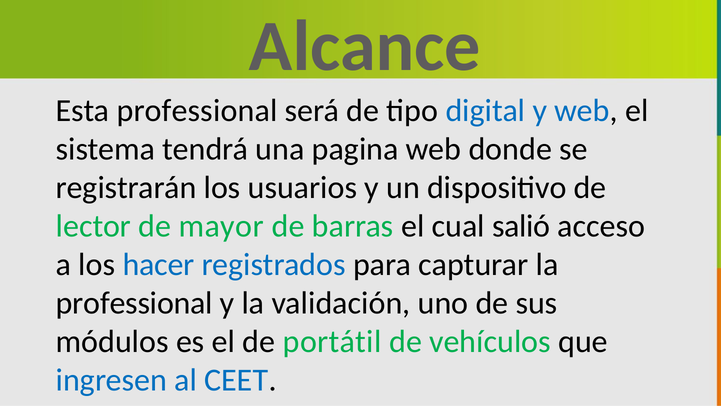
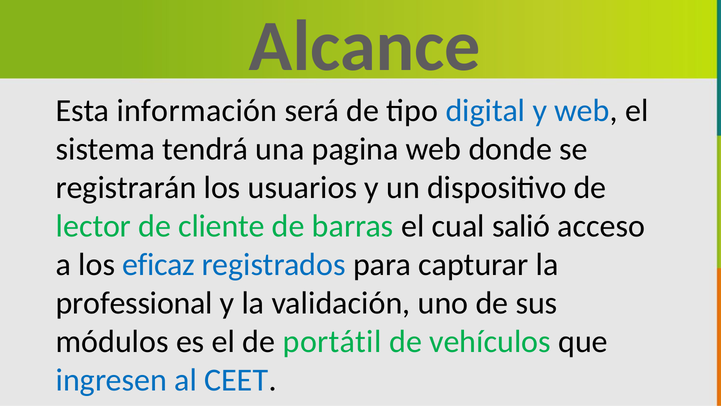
Esta professional: professional -> información (197, 111)
mayor: mayor -> cliente (222, 226)
hacer: hacer -> eficaz (159, 264)
